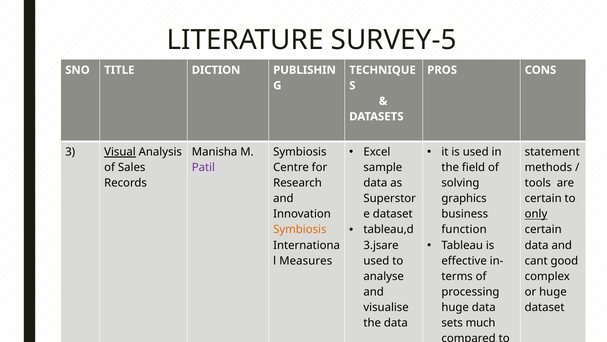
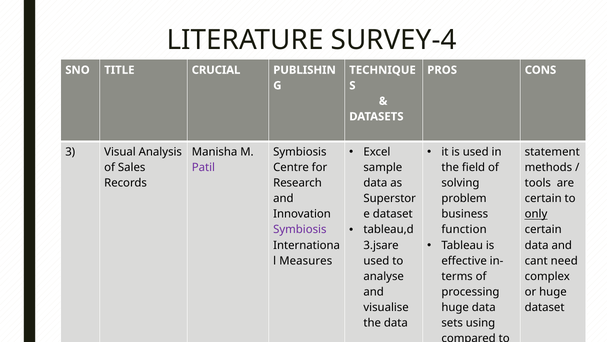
SURVEY-5: SURVEY-5 -> SURVEY-4 (394, 40)
DICTION: DICTION -> CRUCIAL (216, 70)
Visual underline: present -> none (120, 152)
graphics: graphics -> problem (464, 198)
Symbiosis colour: orange -> purple (300, 229)
good: good -> need (564, 260)
much: much -> using (481, 322)
